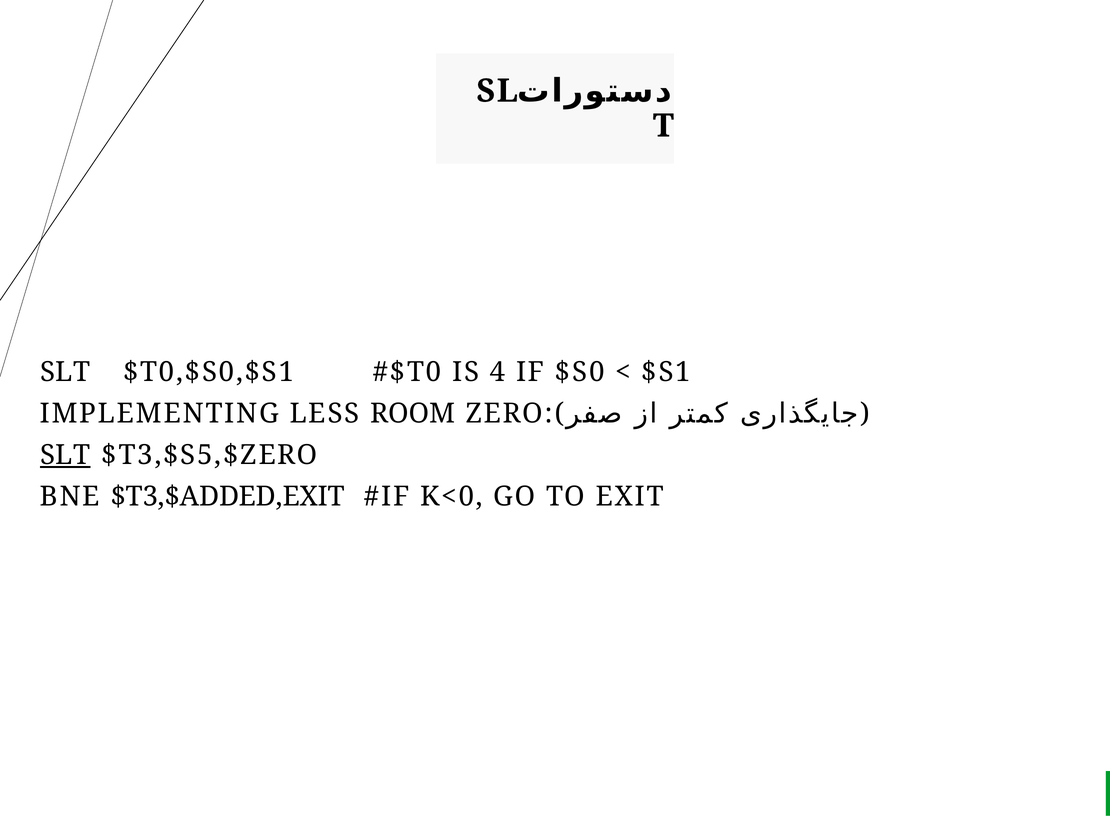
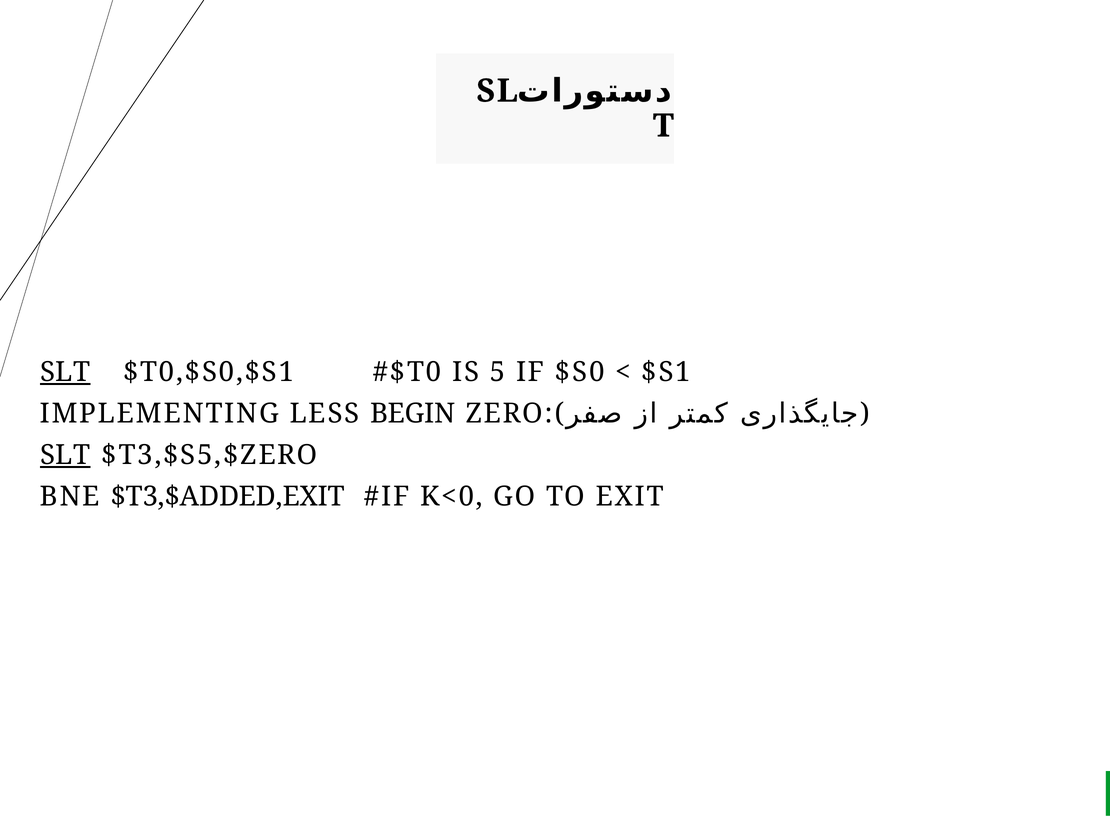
SLT underline: none -> present (65, 372)
4: 4 -> 5 (498, 372)
ROOM: ROOM -> BEGIN (413, 414)
